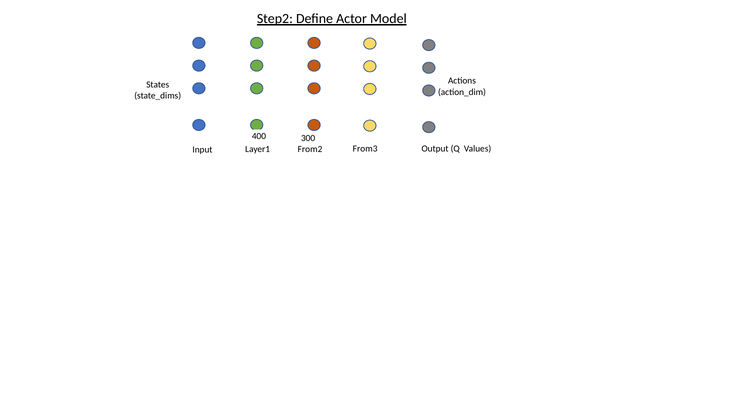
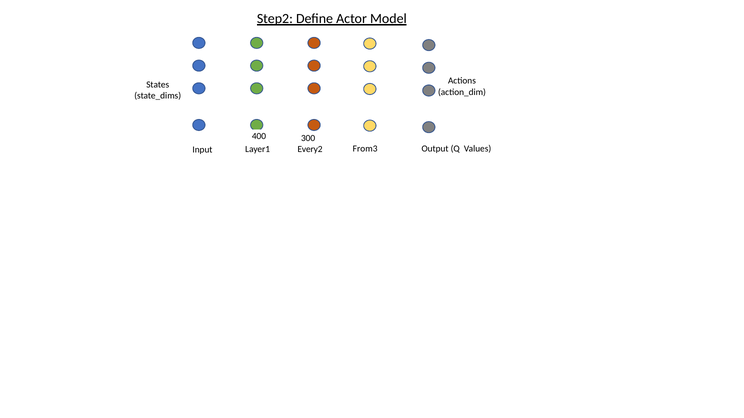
From2: From2 -> Every2 (310, 149)
